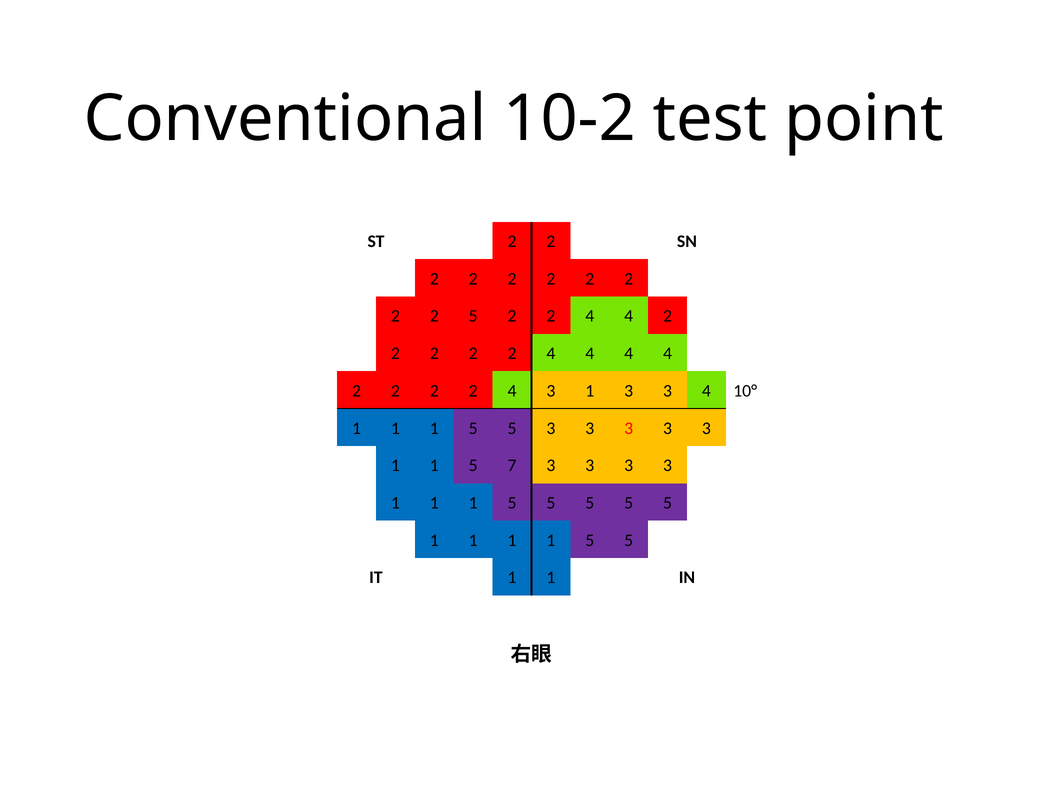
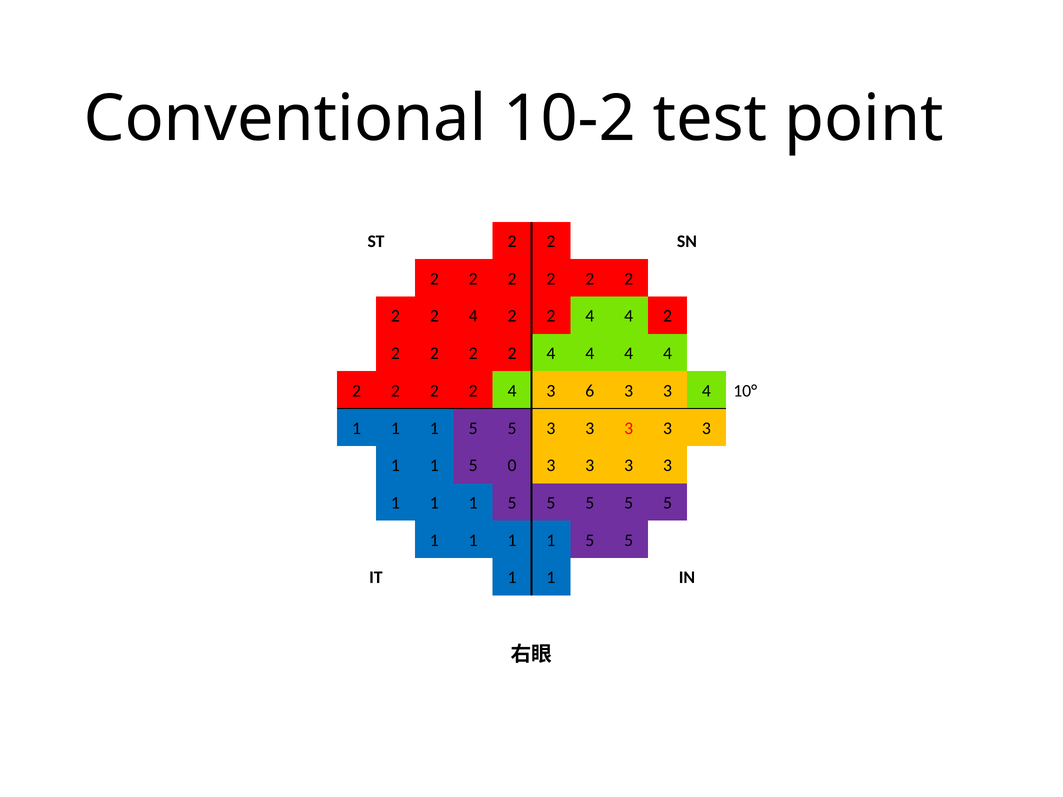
5: 5 -> 4 (473, 316)
4 3 1: 1 -> 6 (590, 391)
7: 7 -> 0 (512, 466)
